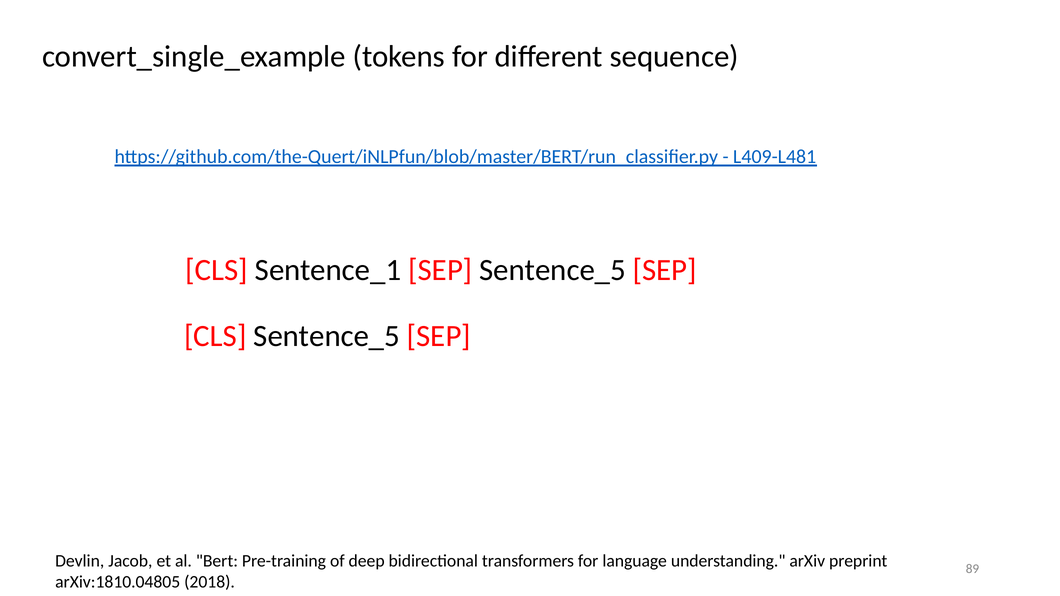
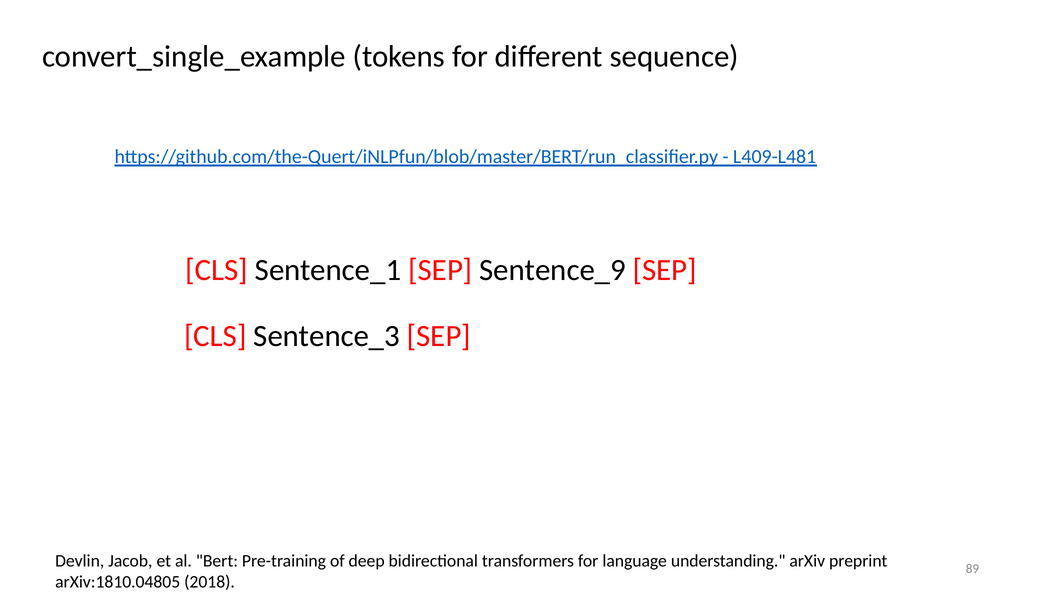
SEP Sentence_5: Sentence_5 -> Sentence_9 (553, 270)
CLS Sentence_5: Sentence_5 -> Sentence_3 (327, 336)
